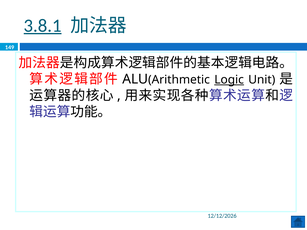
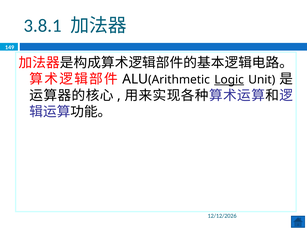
3.8.1 underline: present -> none (43, 26)
